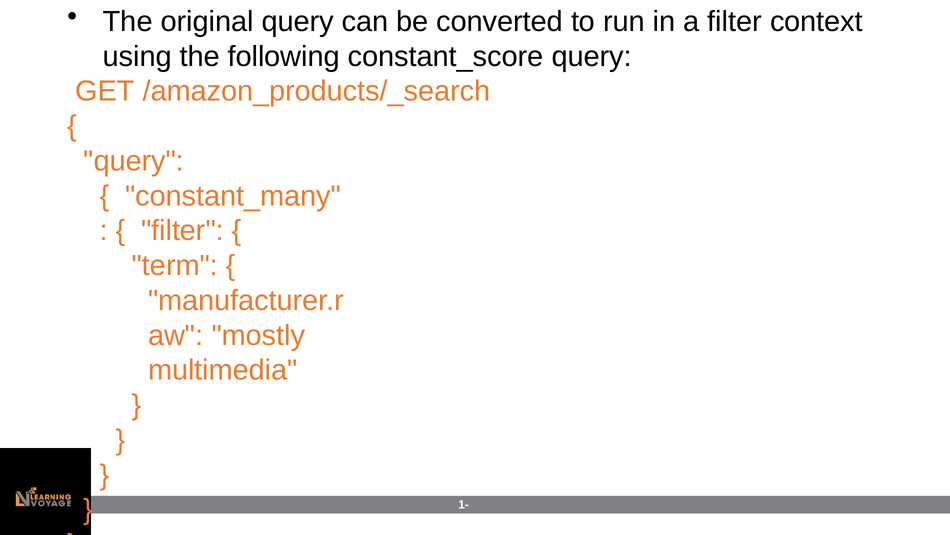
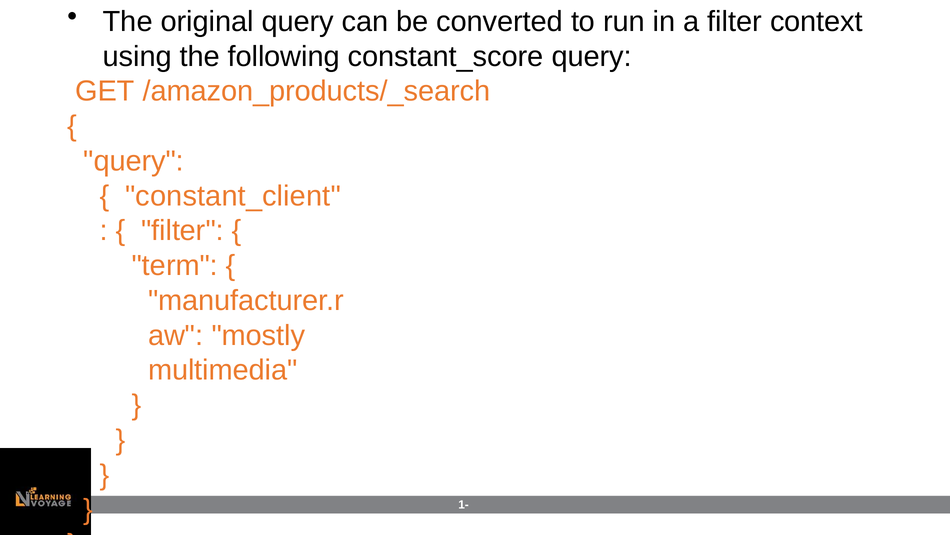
constant_many: constant_many -> constant_client (233, 196)
